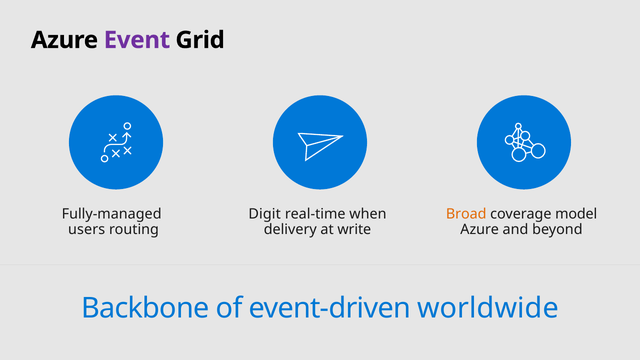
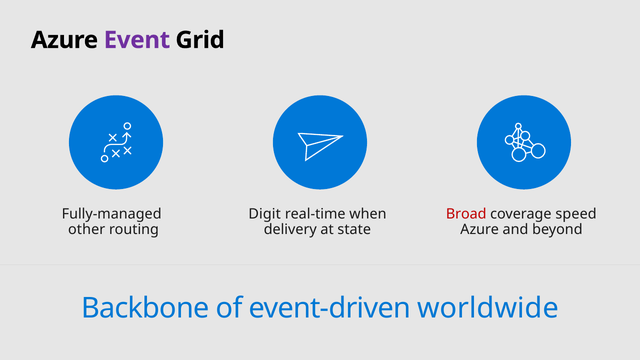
Broad colour: orange -> red (466, 214)
model: model -> speed (576, 214)
users: users -> other (87, 230)
write: write -> state (354, 230)
